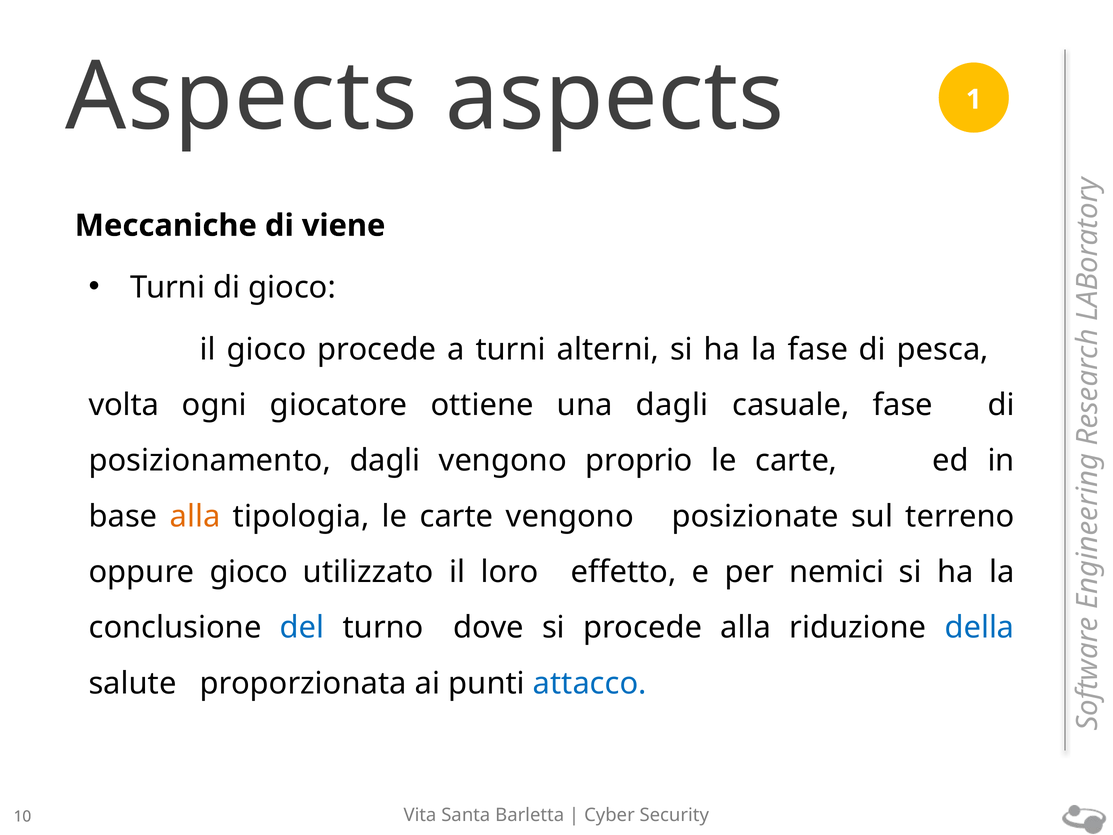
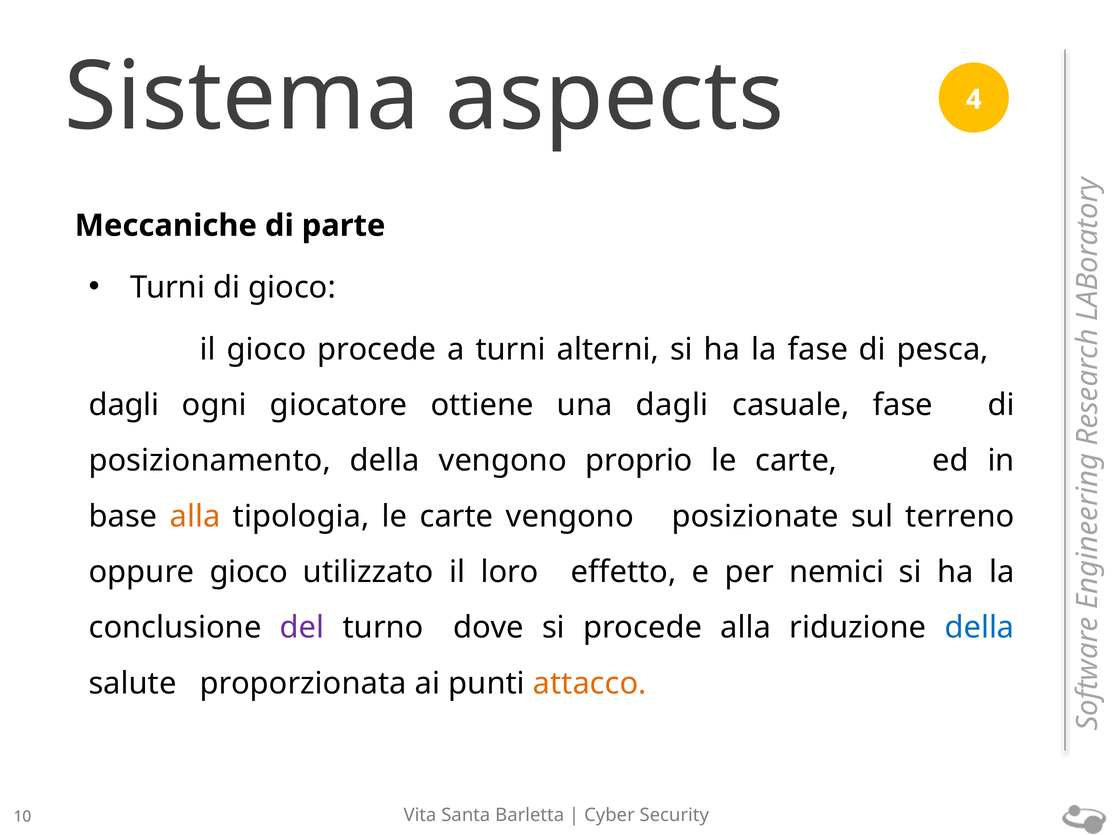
Aspects: Aspects -> Sistema (242, 97)
1: 1 -> 4 (974, 99)
viene: viene -> parte (344, 226)
volta: volta -> dagli (124, 405)
posizionamento dagli: dagli -> della (385, 460)
del colour: blue -> purple (302, 627)
attacco colour: blue -> orange (590, 683)
